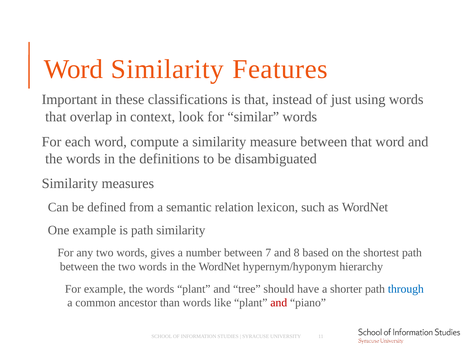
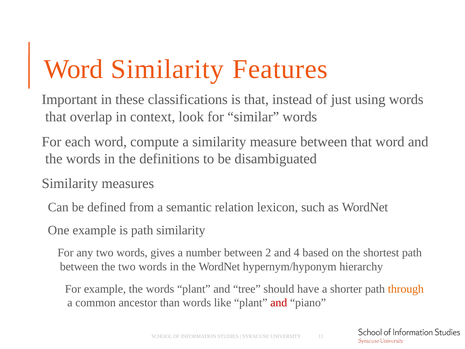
7: 7 -> 2 (268, 252)
8: 8 -> 4 (297, 252)
through colour: blue -> orange (406, 289)
